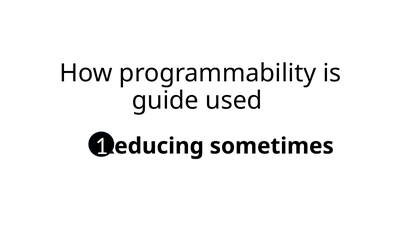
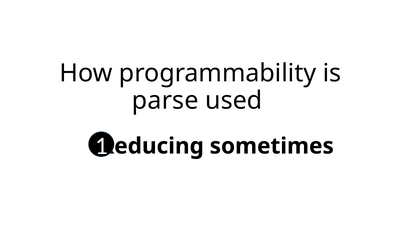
guide: guide -> parse (165, 100)
